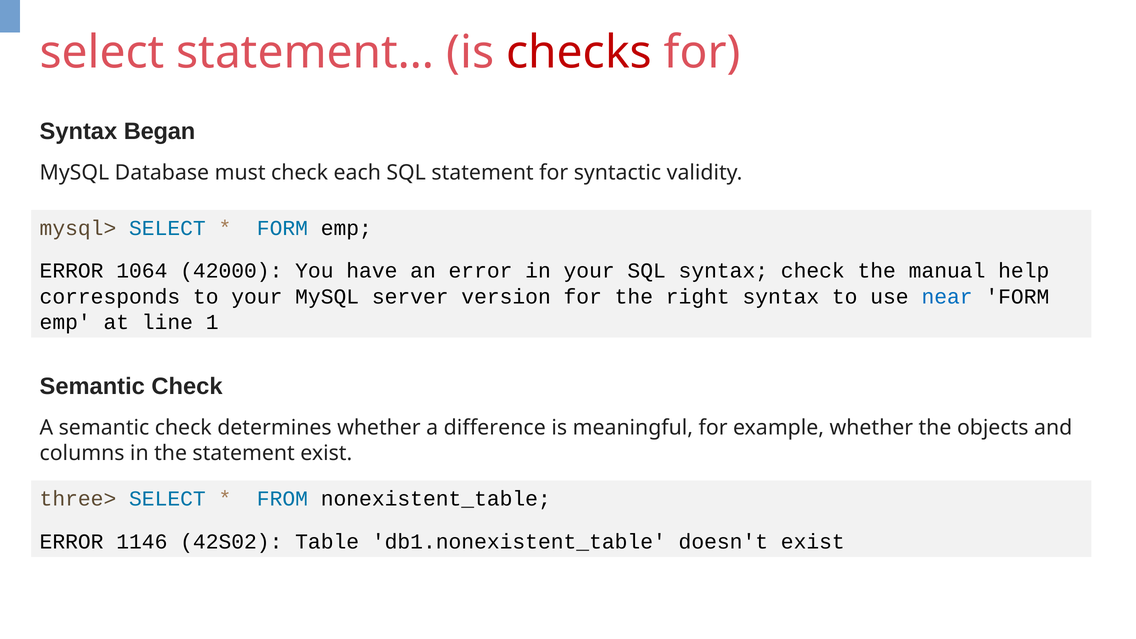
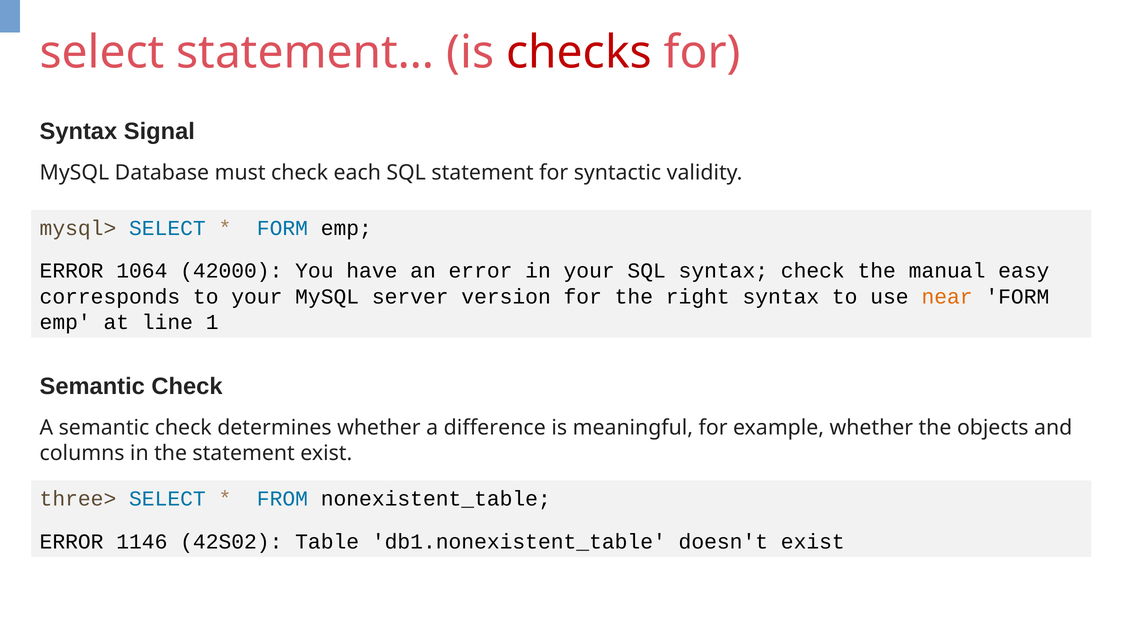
Began: Began -> Signal (159, 132)
help: help -> easy (1024, 271)
near colour: blue -> orange (947, 297)
